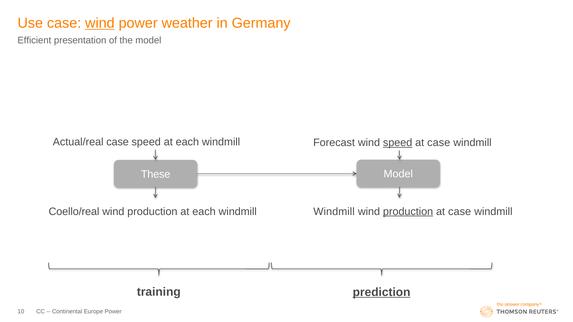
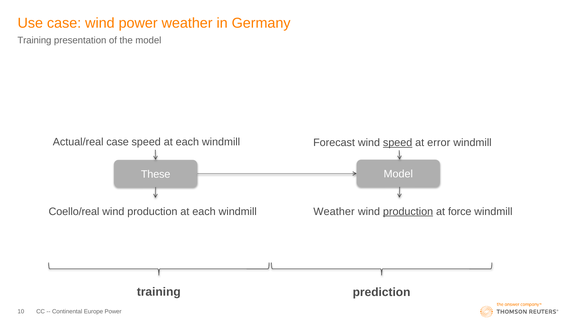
wind underline: present -> none (100, 23)
Efficient: Efficient -> Training (34, 40)
case: case -> error (439, 143)
Windmill: Windmill -> Weather (334, 212)
case: case -> force (460, 212)
prediction underline: present -> none (382, 292)
